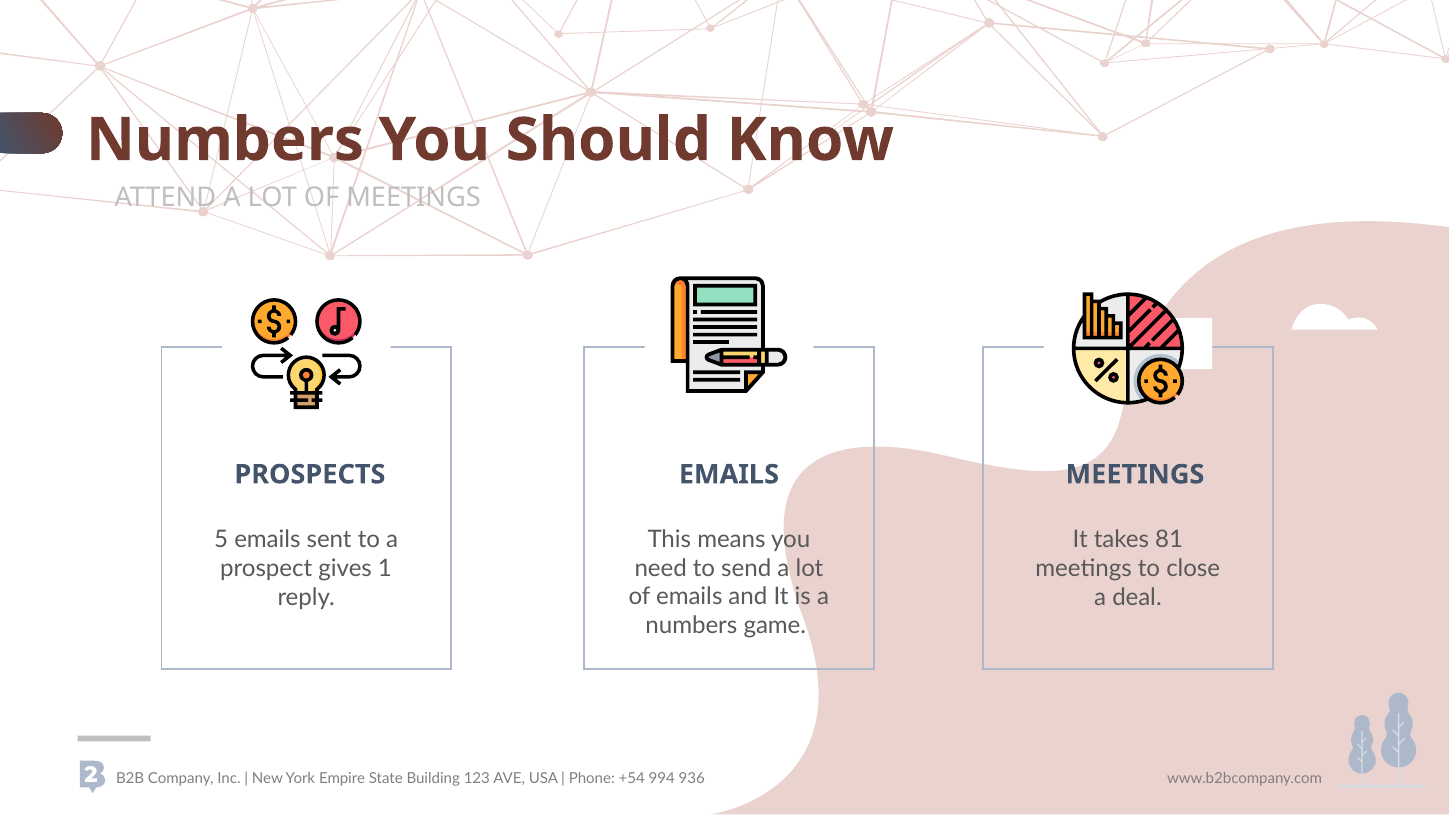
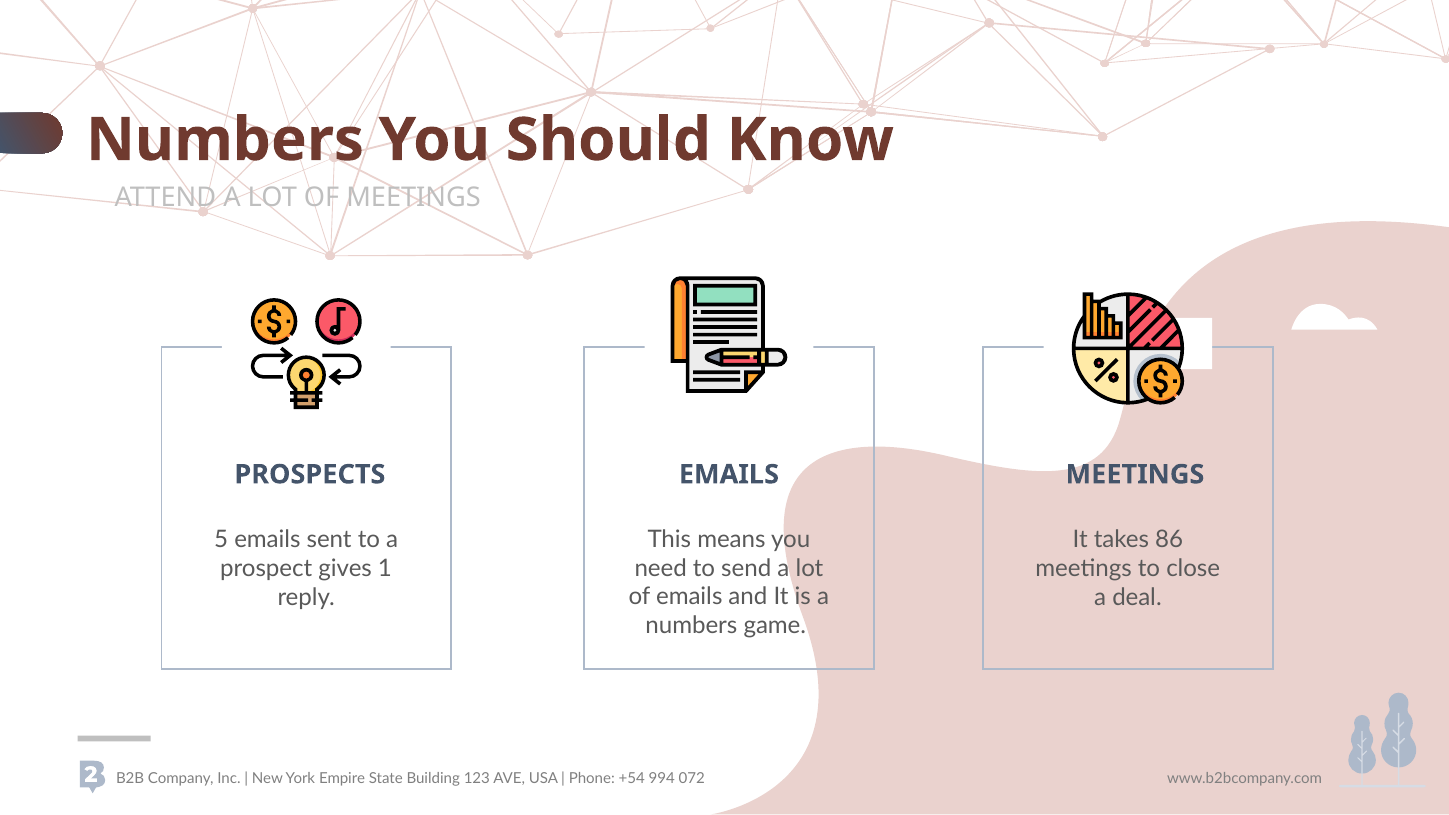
81: 81 -> 86 (1169, 539)
936: 936 -> 072 (692, 778)
